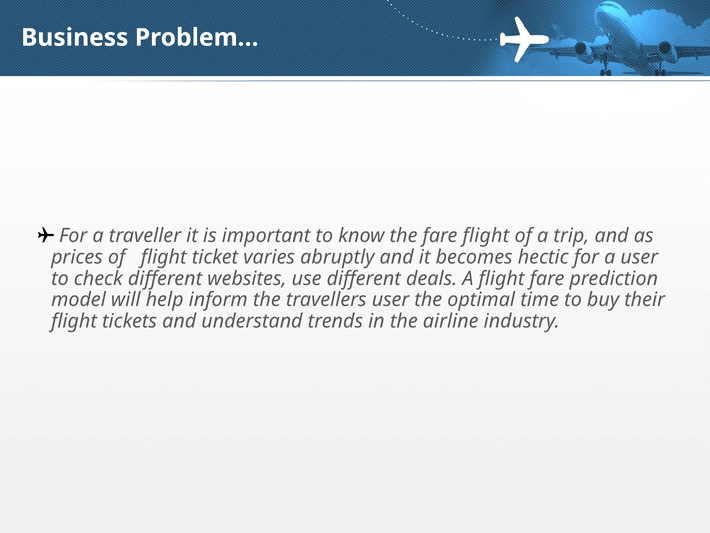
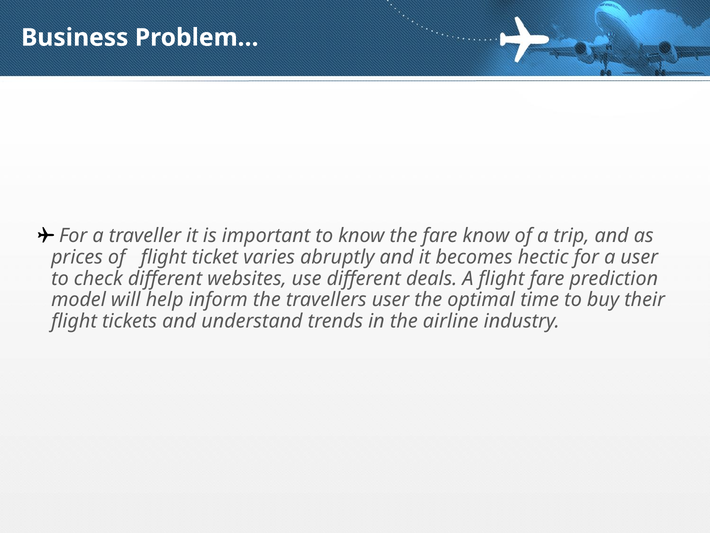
fare flight: flight -> know (486, 236)
